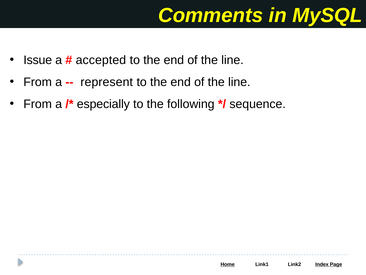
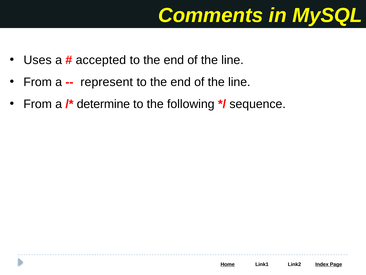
Issue: Issue -> Uses (38, 60)
especially: especially -> determine (103, 104)
